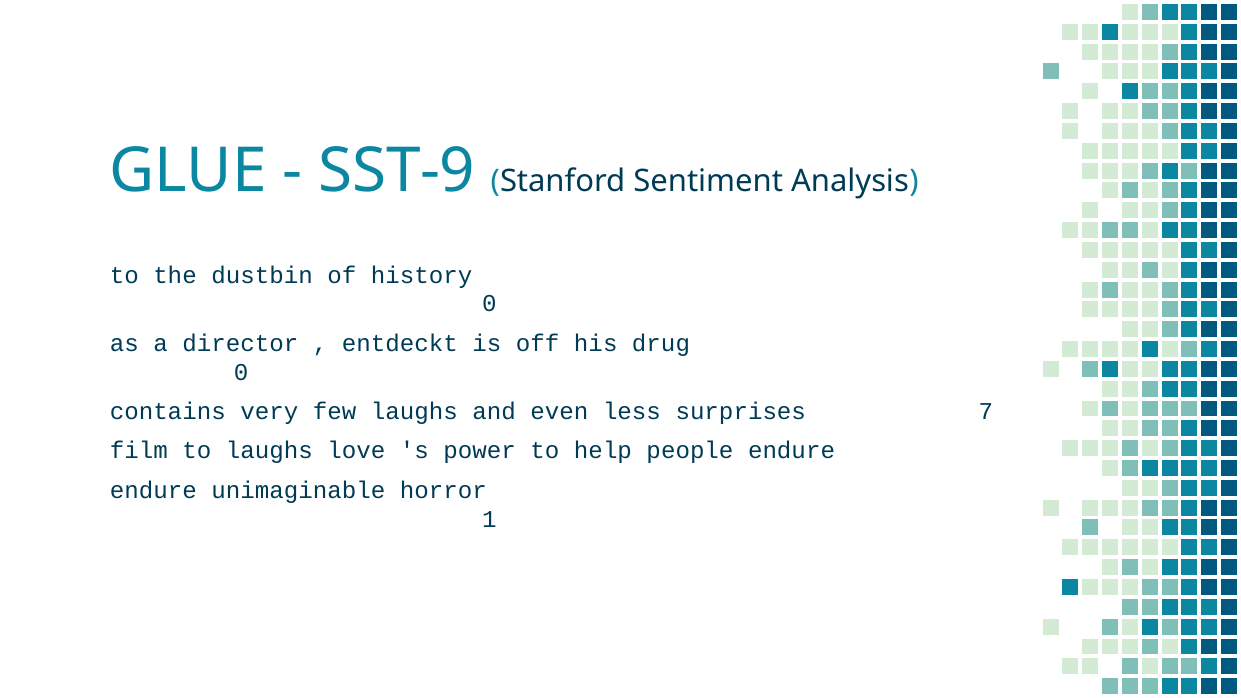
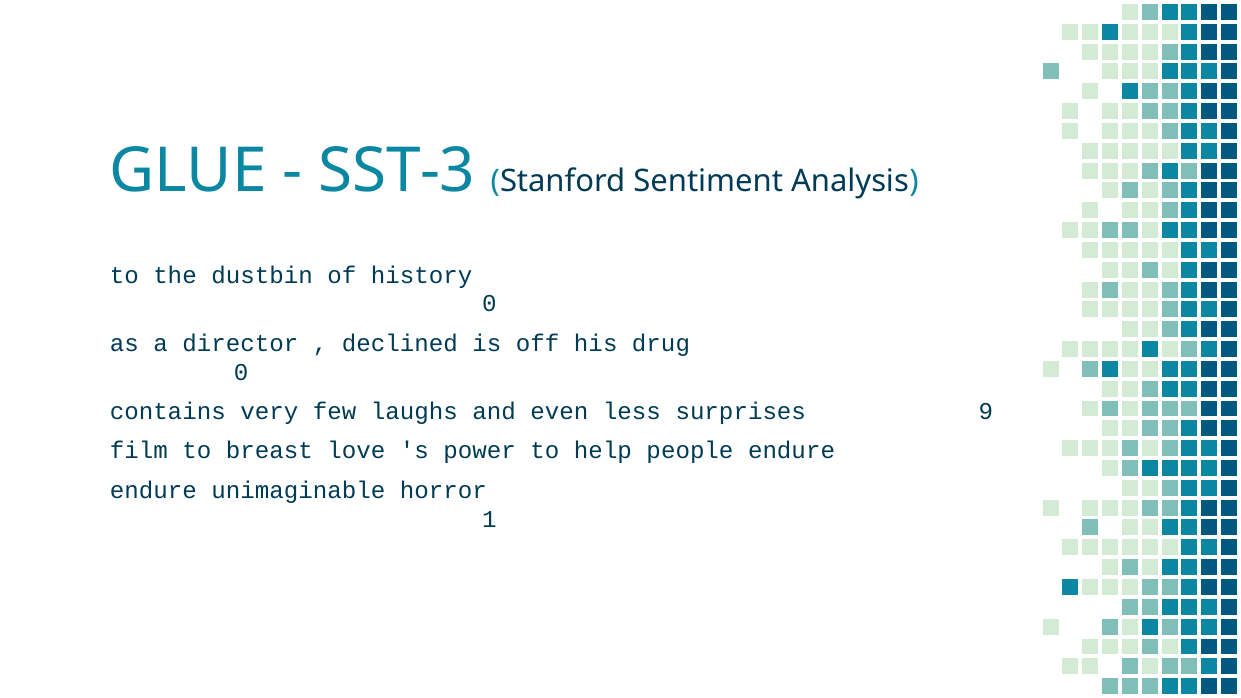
SST-9: SST-9 -> SST-3 (397, 171)
entdeckt: entdeckt -> declined (400, 343)
7: 7 -> 9 (986, 412)
to laughs: laughs -> breast (269, 451)
